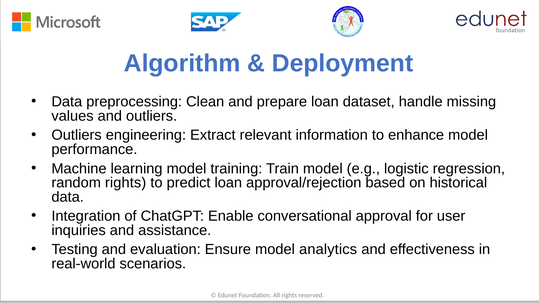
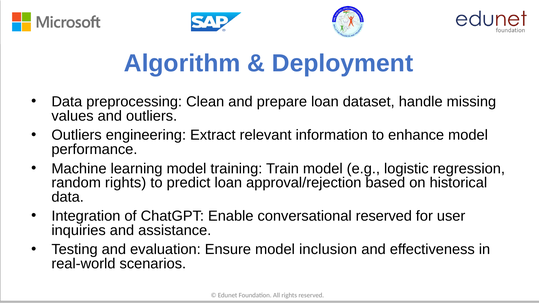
conversational approval: approval -> reserved (384, 216)
analytics: analytics -> inclusion (328, 250)
